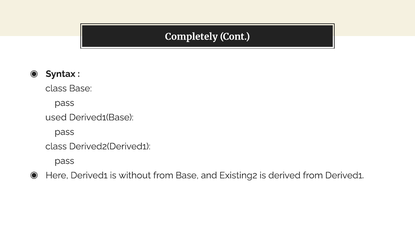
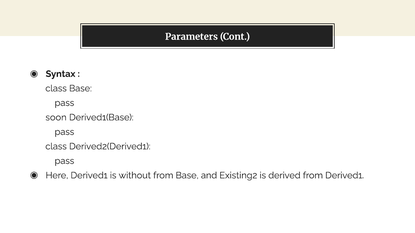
Completely: Completely -> Parameters (191, 37)
used: used -> soon (56, 118)
